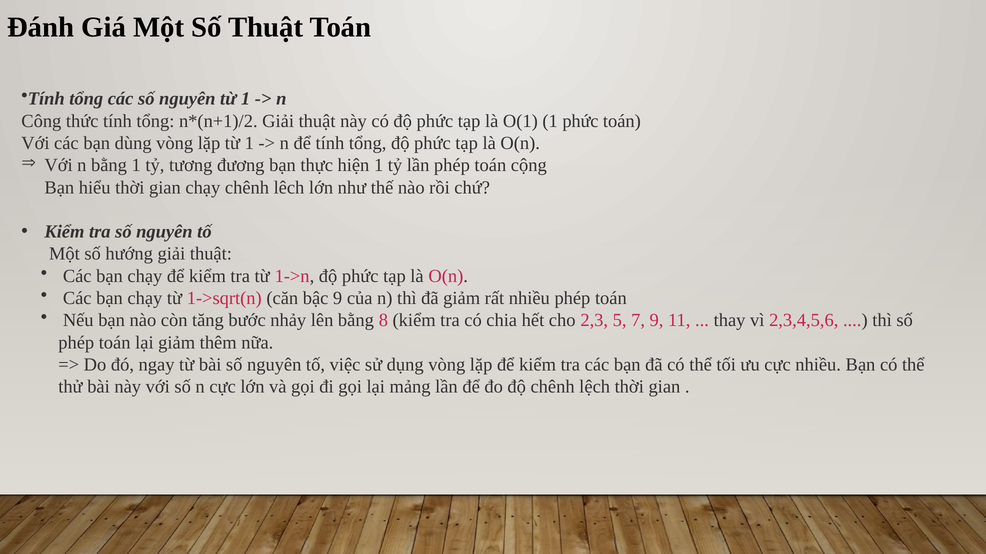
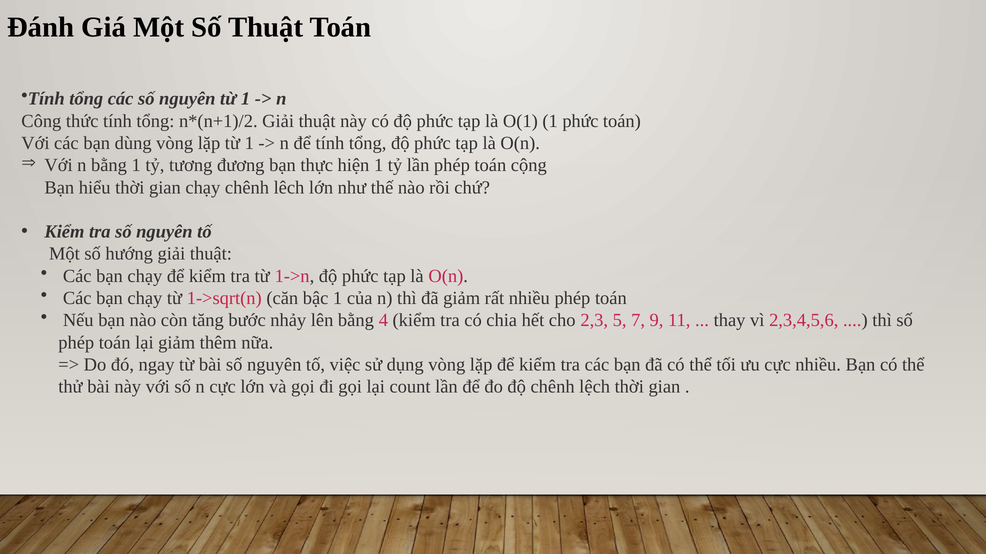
bậc 9: 9 -> 1 (338, 299)
8: 8 -> 4 (383, 321)
mảng: mảng -> count (410, 387)
